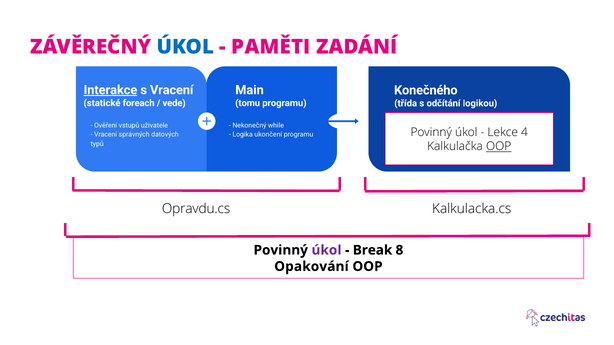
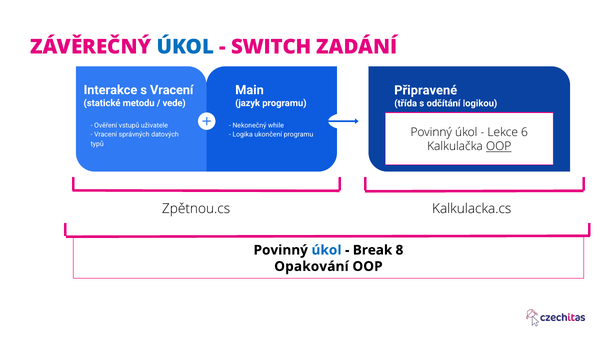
PAMĚTI: PAMĚTI -> SWITCH (271, 47)
Interakce underline: present -> none (110, 90)
Konečného: Konečného -> Připravené (426, 90)
foreach: foreach -> metodu (139, 103)
tomu: tomu -> jazyk (248, 103)
4: 4 -> 6 (525, 132)
Opravdu.cs: Opravdu.cs -> Zpětnou.cs (196, 209)
úkol colour: purple -> blue (326, 250)
